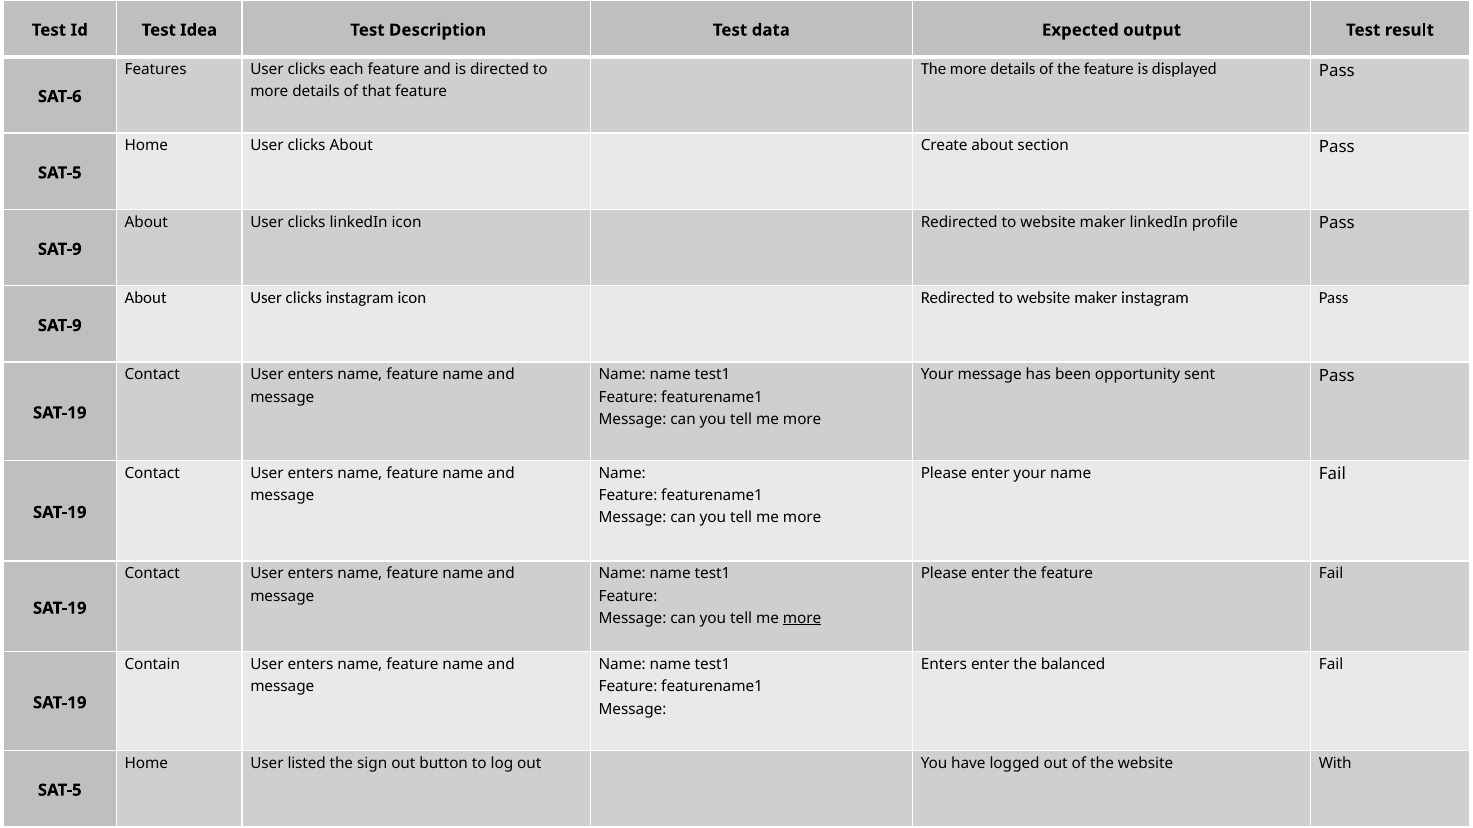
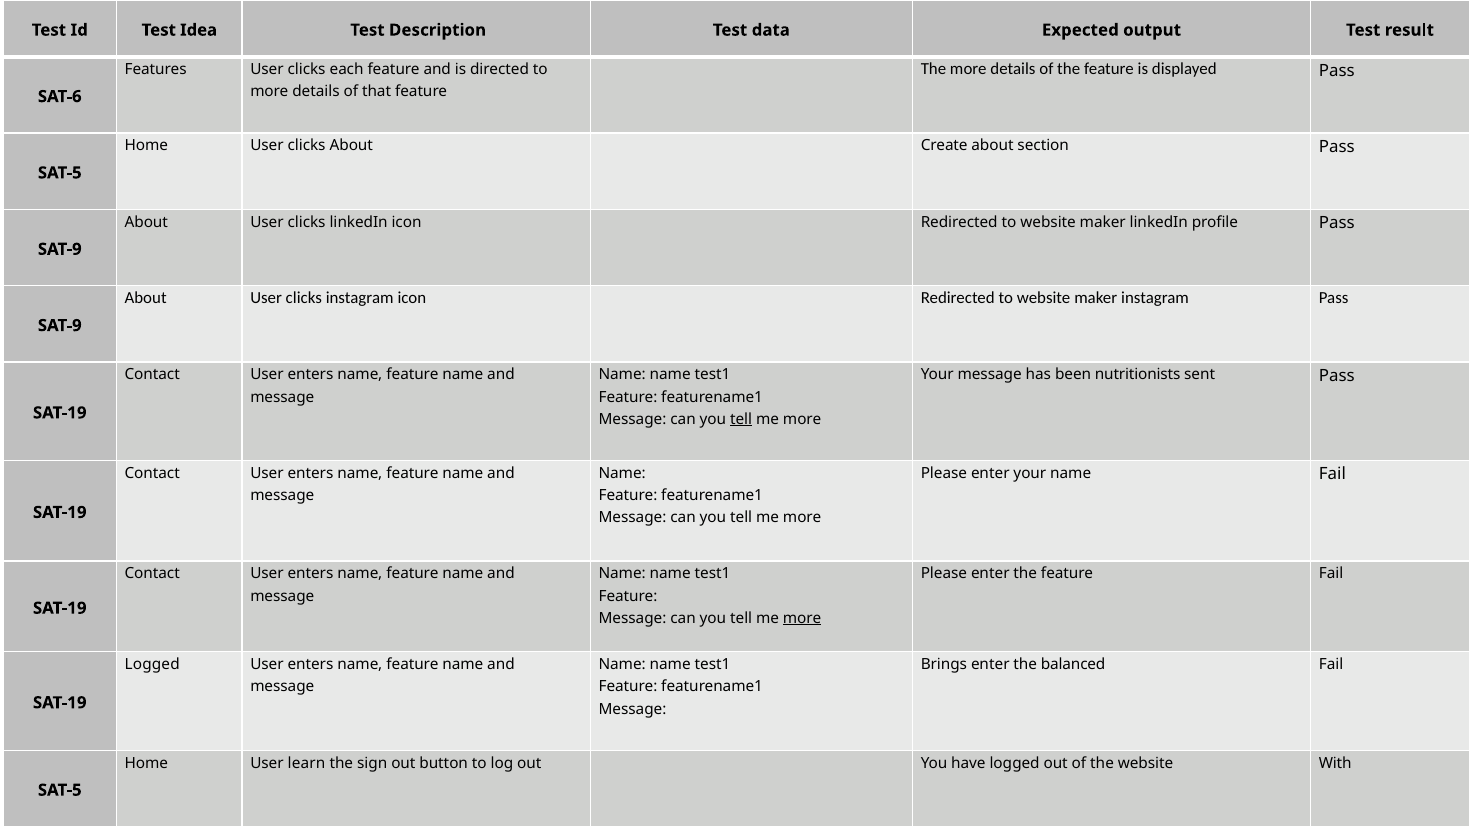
opportunity: opportunity -> nutritionists (1138, 375)
tell underline: none -> present (741, 419)
Contain: Contain -> Logged (152, 665)
Enters: Enters -> Brings (944, 665)
listed: listed -> learn (307, 763)
